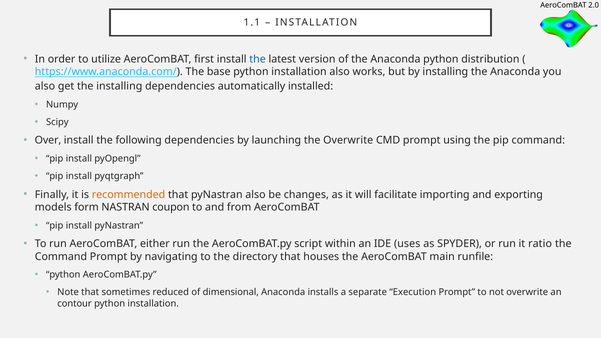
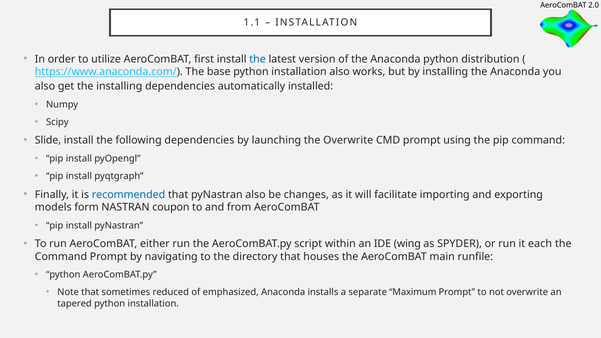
Over: Over -> Slide (48, 140)
recommended colour: orange -> blue (128, 195)
uses: uses -> wing (407, 244)
ratio: ratio -> each (540, 244)
dimensional: dimensional -> emphasized (231, 292)
Execution: Execution -> Maximum (413, 292)
contour: contour -> tapered (75, 304)
